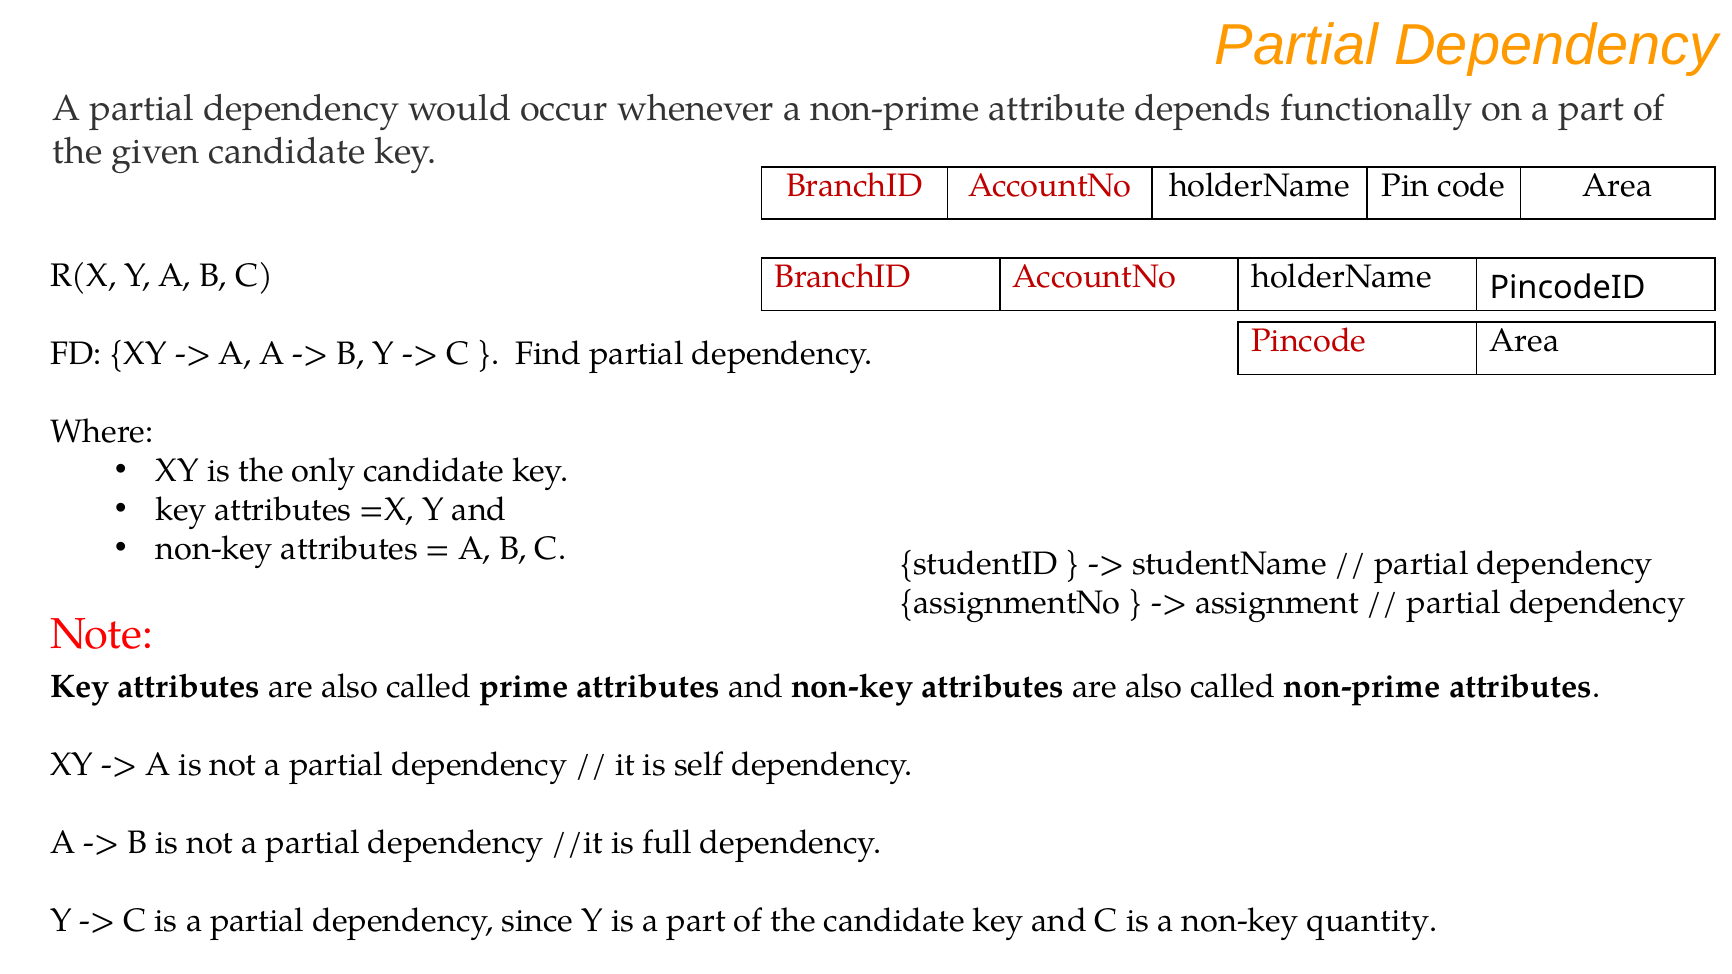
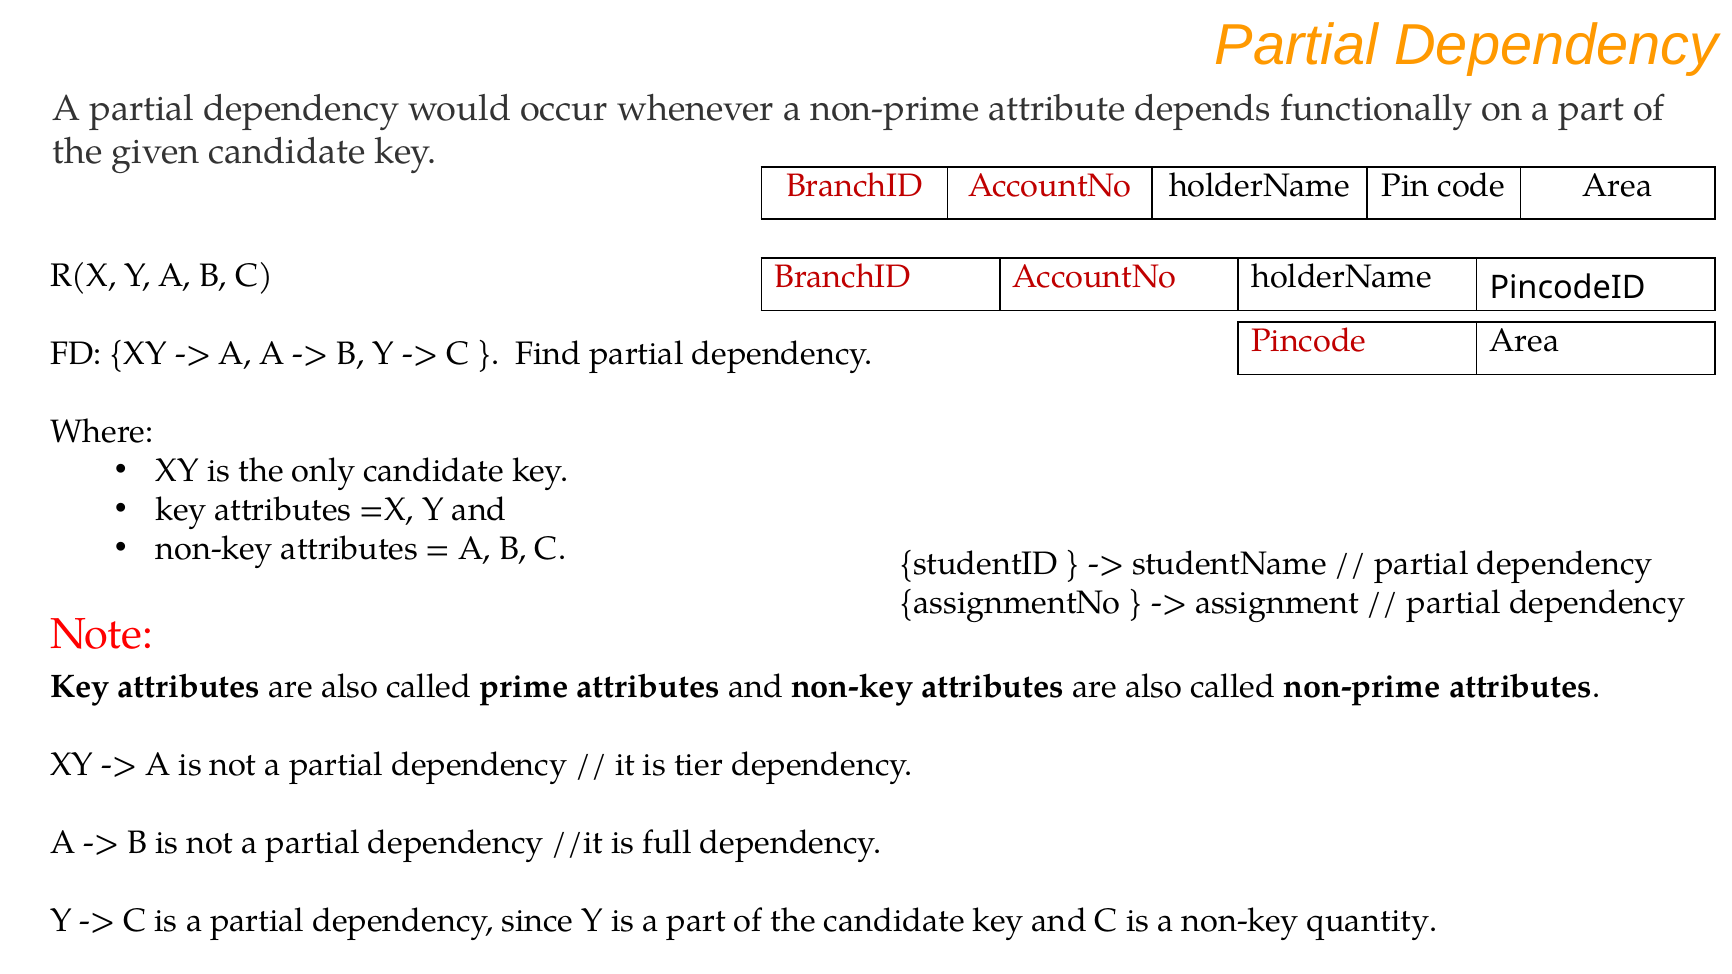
self: self -> tier (699, 765)
